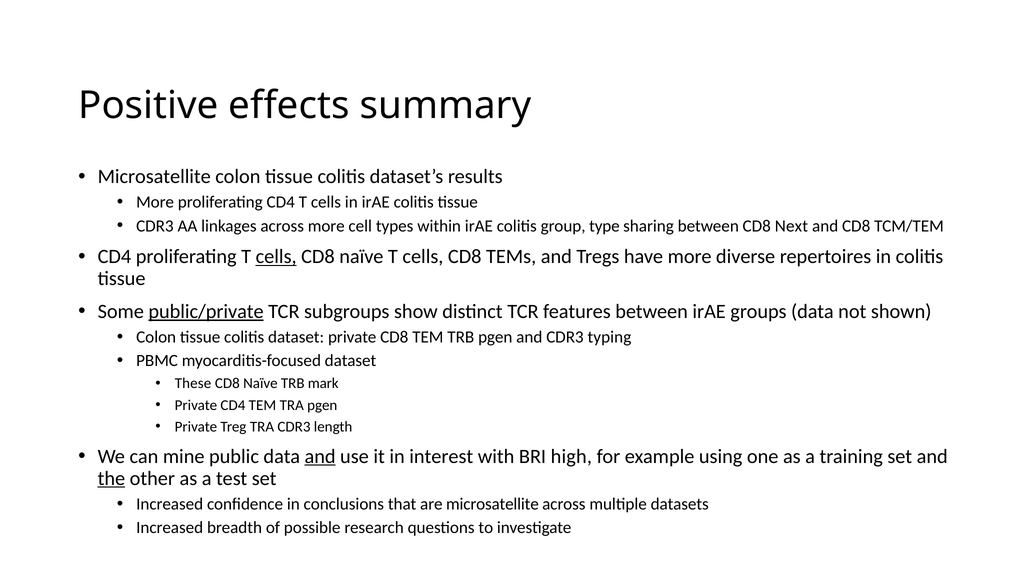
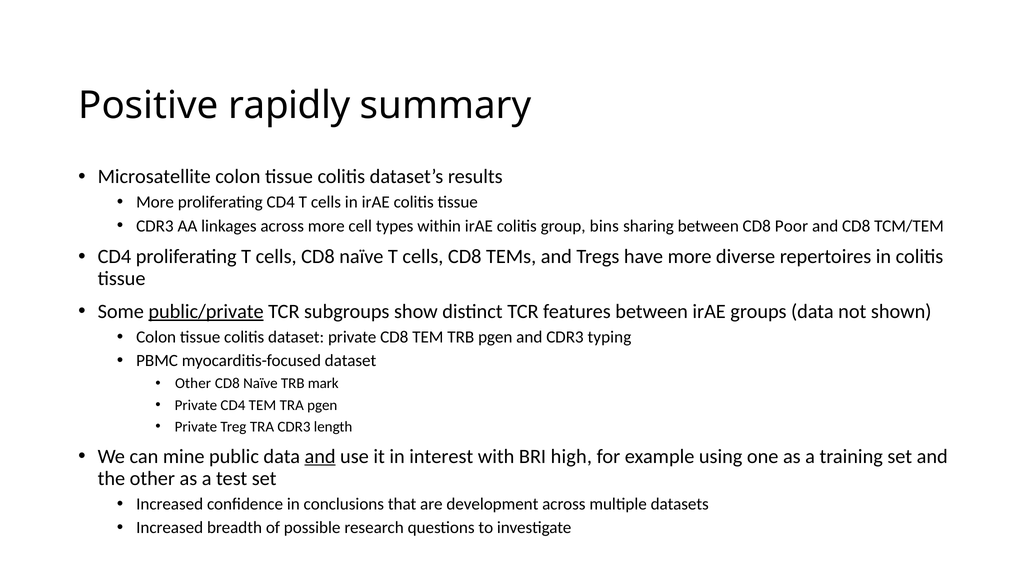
effects: effects -> rapidly (289, 106)
type: type -> bins (604, 226)
Next: Next -> Poor (791, 226)
cells underline: present -> none (276, 257)
These: These -> Other (193, 384)
the underline: present -> none (111, 479)
are microsatellite: microsatellite -> development (492, 504)
